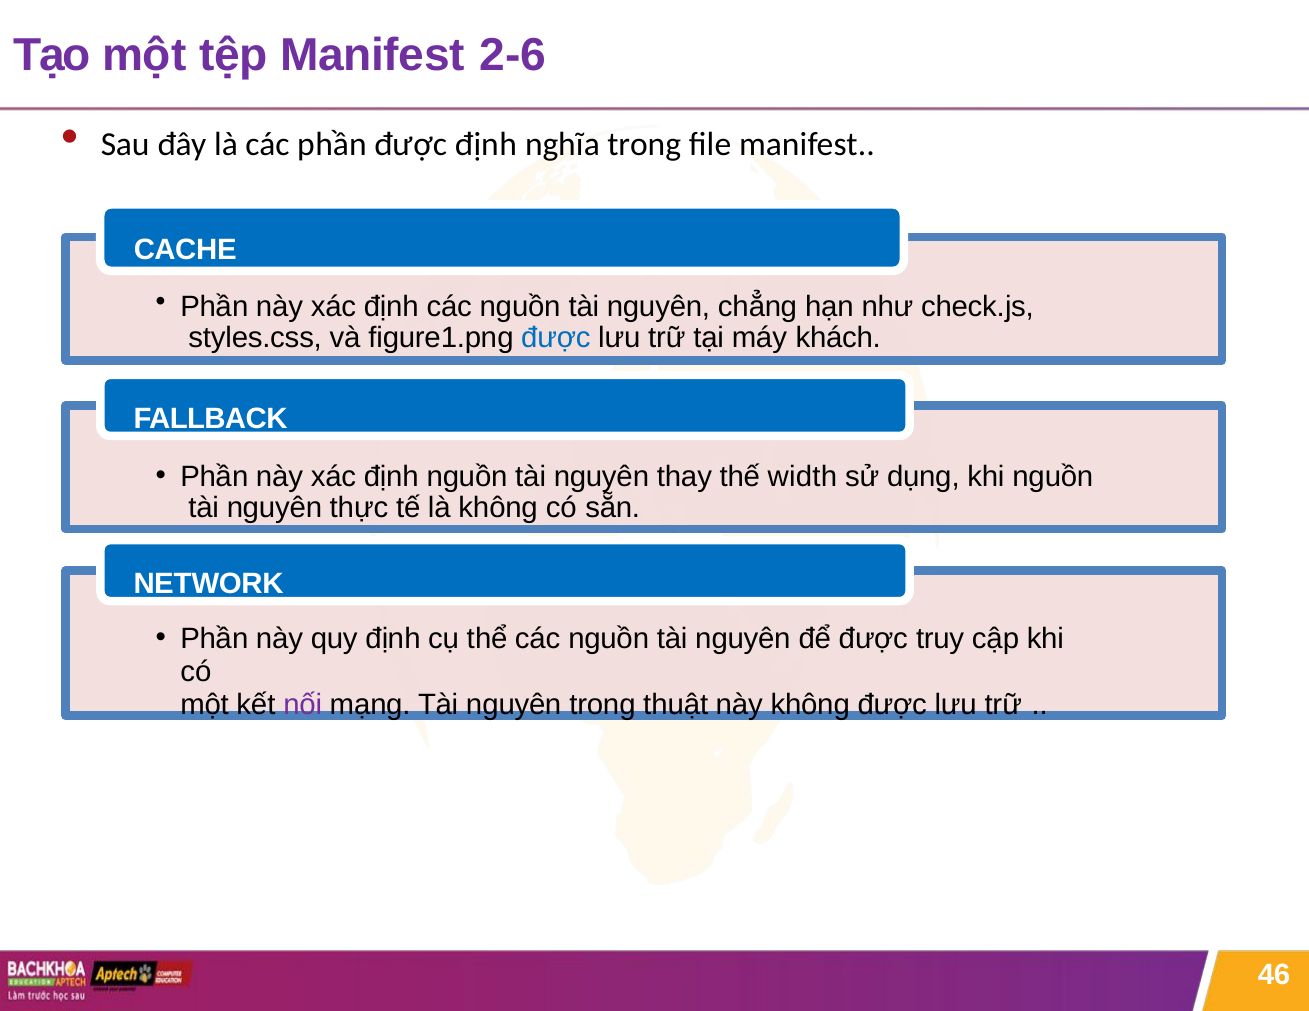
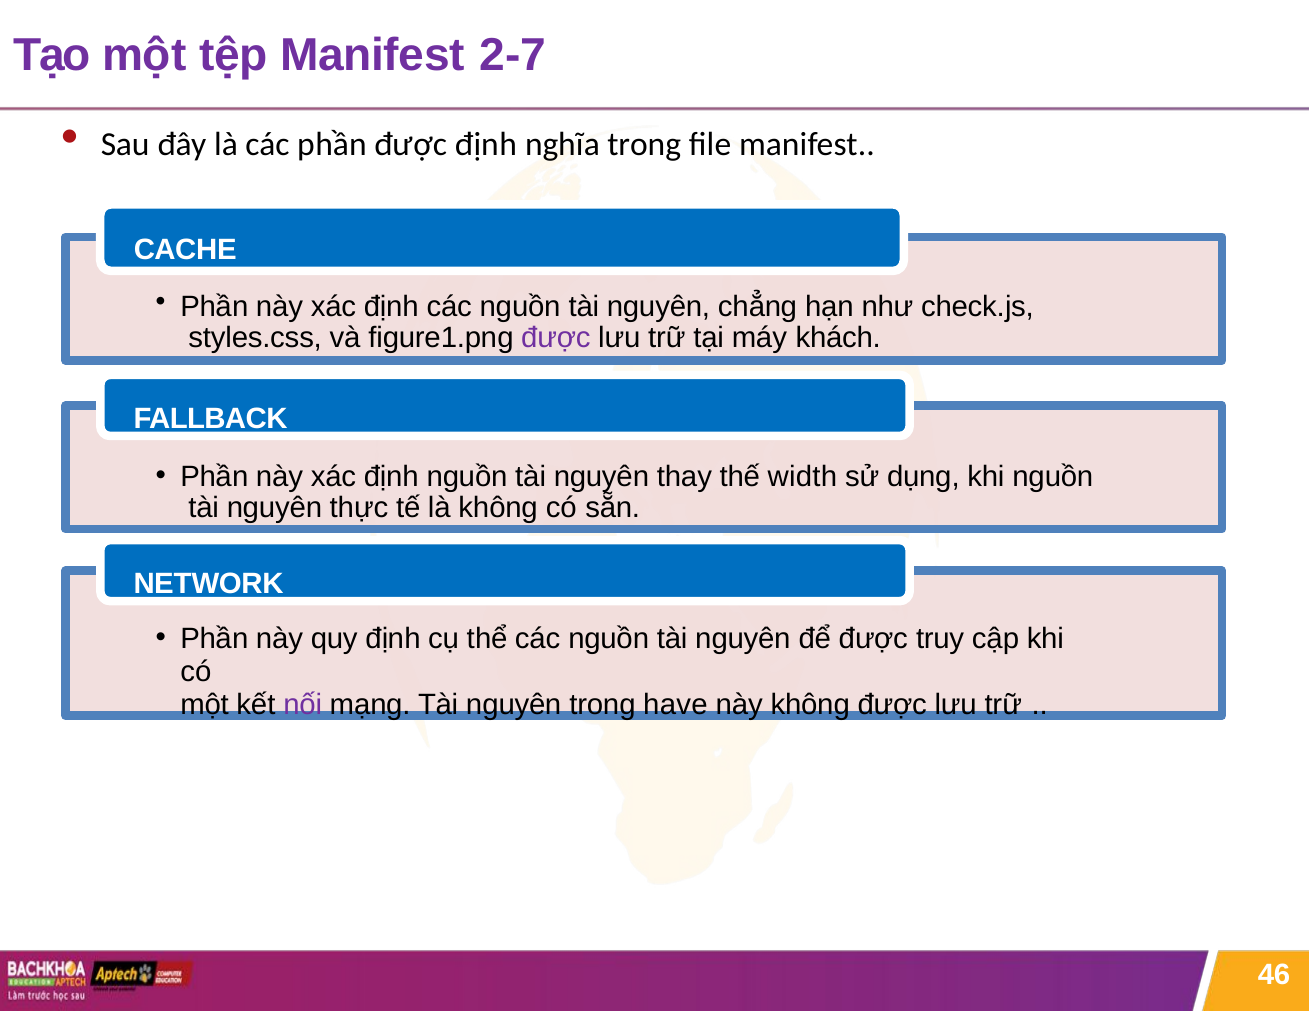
2-6: 2-6 -> 2-7 (513, 55)
được colour: blue -> purple (556, 338)
thuật: thuật -> have (676, 705)
